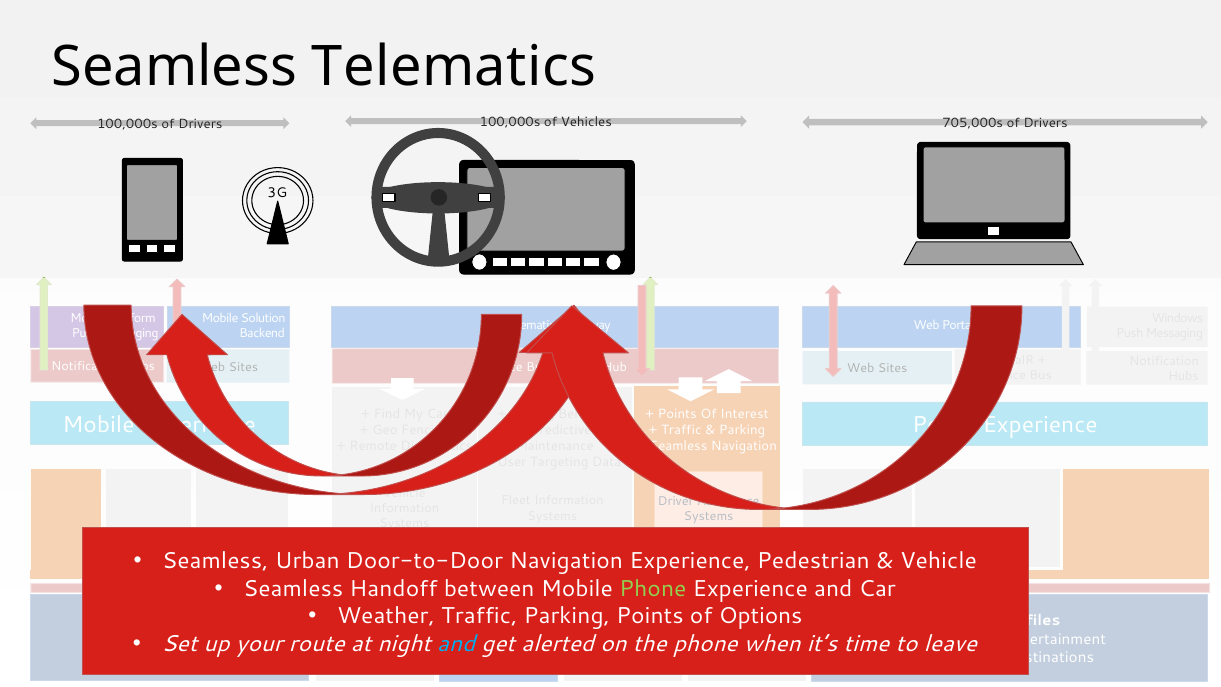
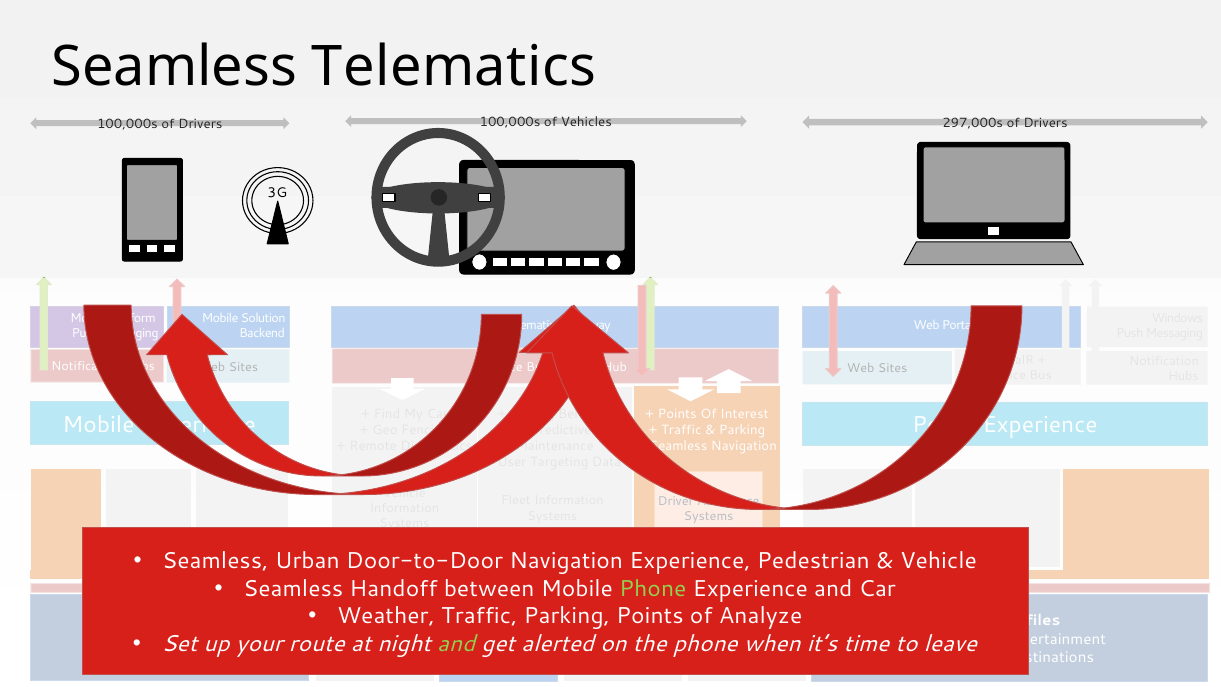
705,000s: 705,000s -> 297,000s (973, 123)
Options: Options -> Analyze (761, 616)
and colour: light blue -> light green (456, 644)
